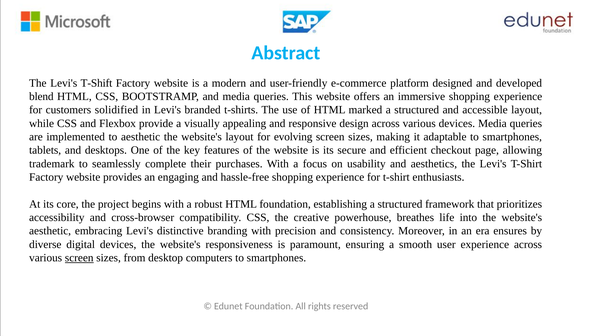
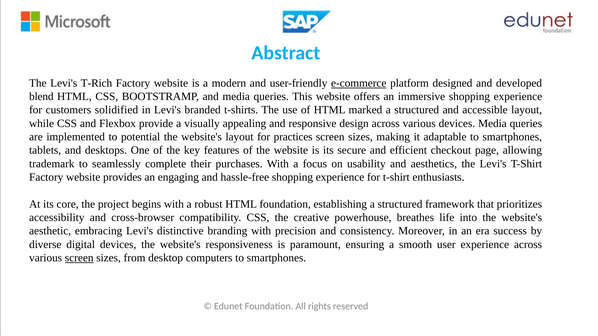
T-Shift: T-Shift -> T-Rich (96, 83)
e-commerce underline: none -> present (359, 83)
to aesthetic: aesthetic -> potential (141, 137)
evolving: evolving -> practices (293, 137)
ensures: ensures -> success (510, 231)
